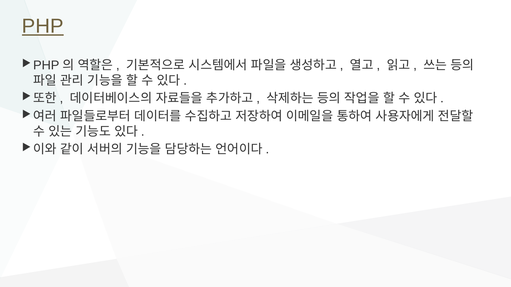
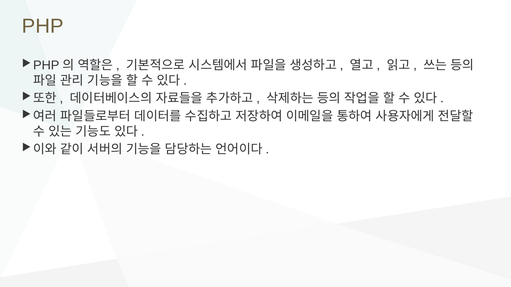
PHP underline: present -> none (43, 26)
